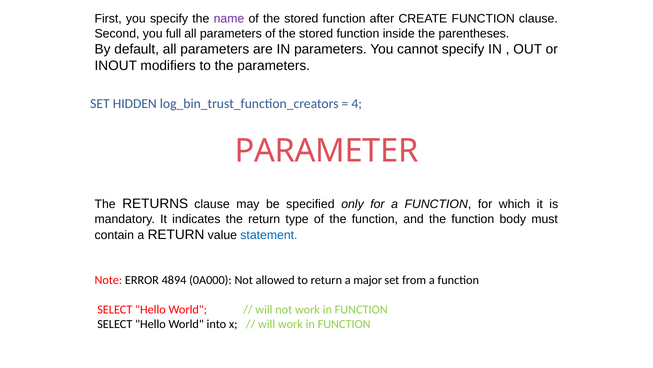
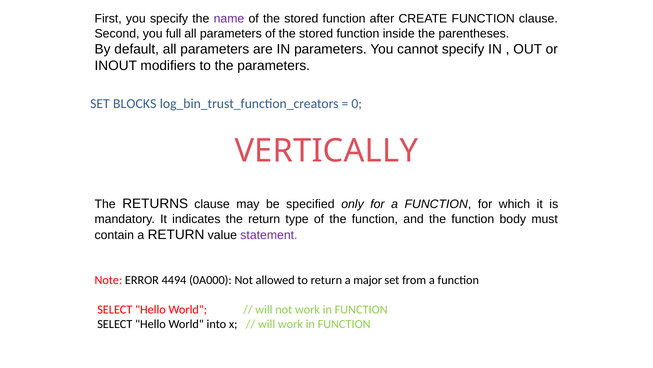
HIDDEN: HIDDEN -> BLOCKS (135, 103)
4: 4 -> 0 (357, 103)
PARAMETER: PARAMETER -> VERTICALLY (326, 151)
statement colour: blue -> purple (269, 235)
4894: 4894 -> 4494 (174, 280)
